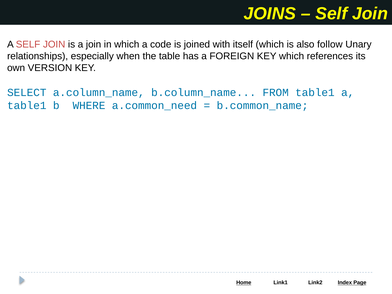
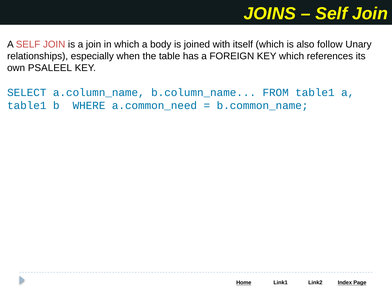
code: code -> body (161, 44)
VERSION: VERSION -> PSALEEL (50, 68)
